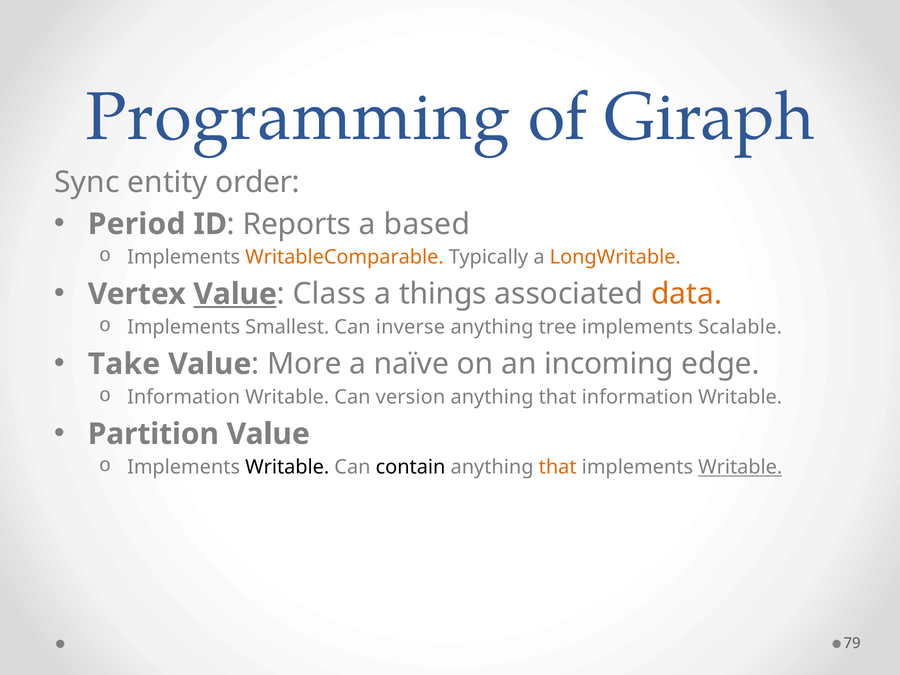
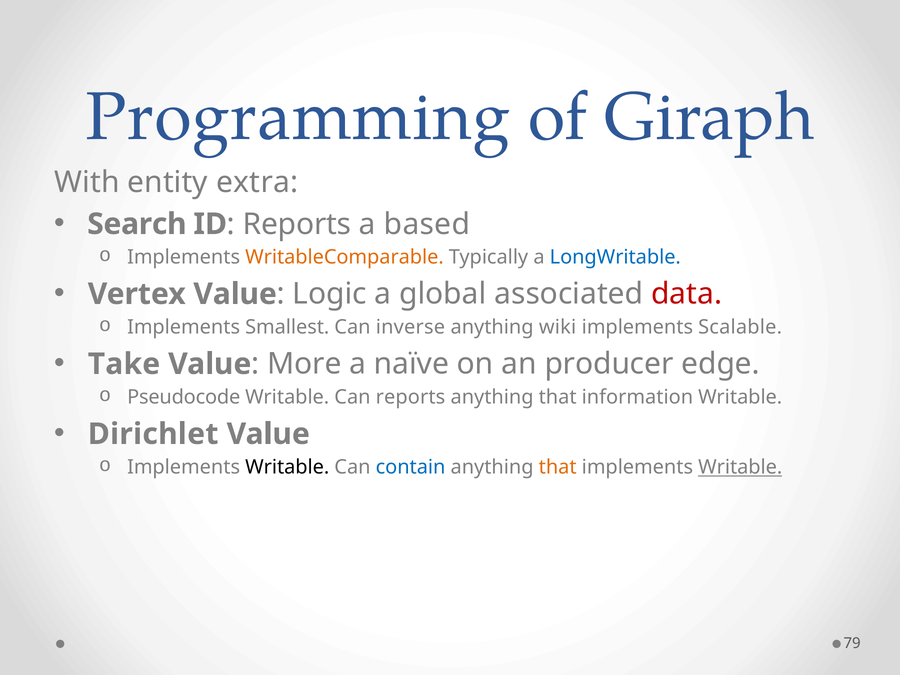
Sync: Sync -> With (87, 182)
order: order -> extra (257, 182)
Period: Period -> Search (137, 224)
LongWritable colour: orange -> blue (615, 257)
Value underline: present -> none (235, 294)
Class: Class -> Logic (330, 294)
things: things -> global (443, 294)
data colour: orange -> red (687, 294)
tree: tree -> wiki (558, 327)
incoming: incoming -> producer (609, 364)
Information: Information -> Pseudocode (184, 397)
Can version: version -> reports (410, 397)
Partition: Partition -> Dirichlet (153, 434)
contain colour: black -> blue (411, 467)
